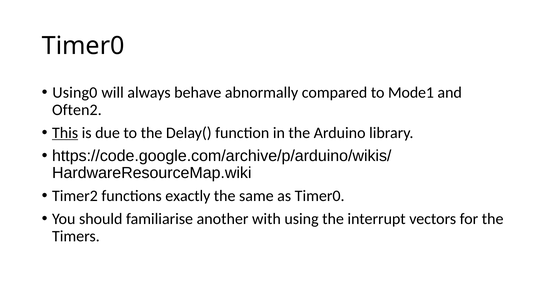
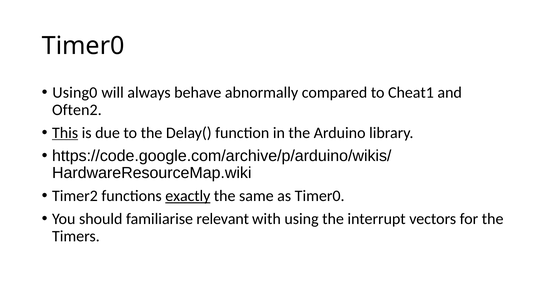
Mode1: Mode1 -> Cheat1 (411, 93)
exactly underline: none -> present (188, 196)
another: another -> relevant (223, 219)
